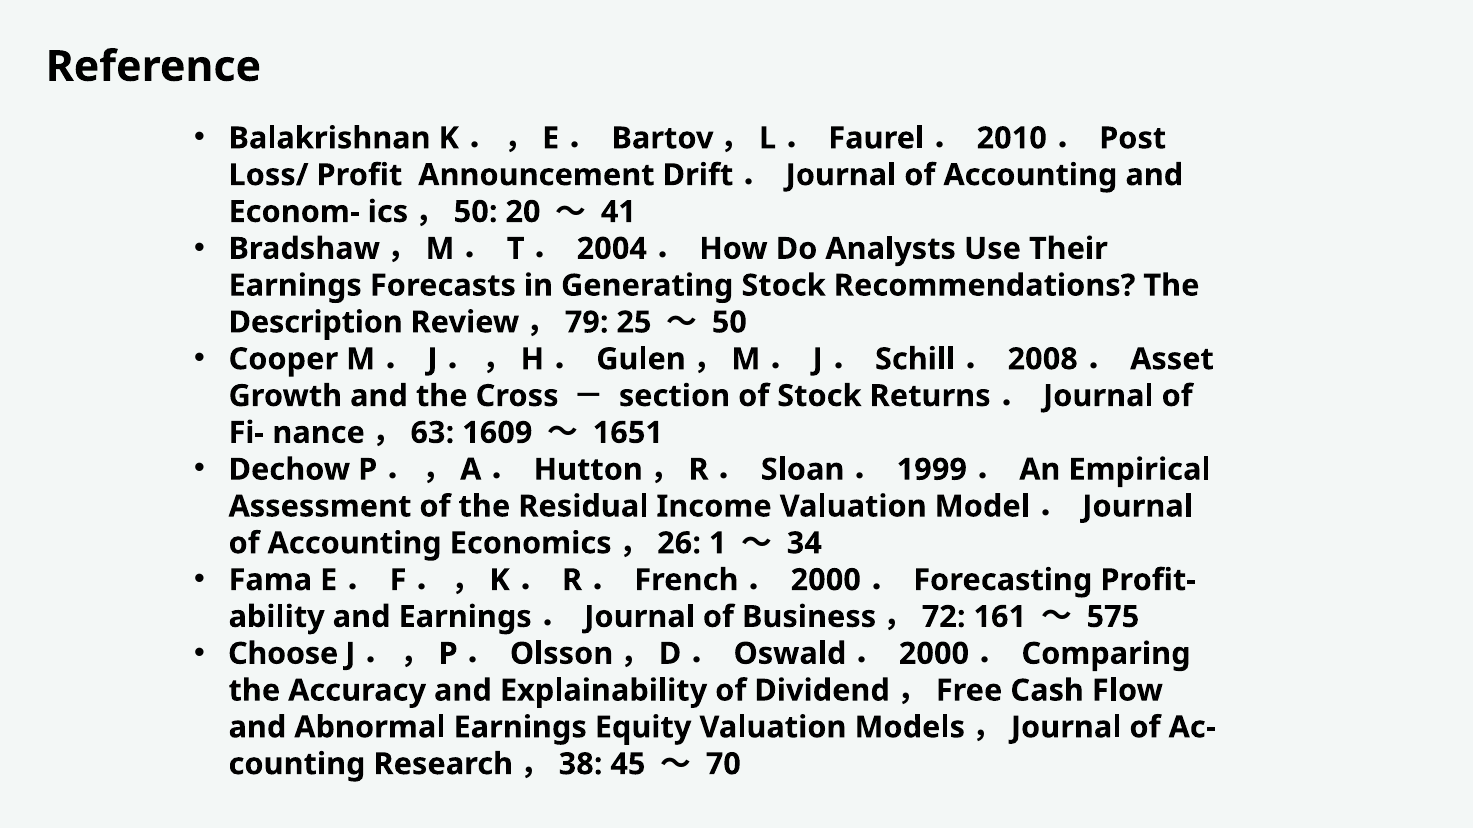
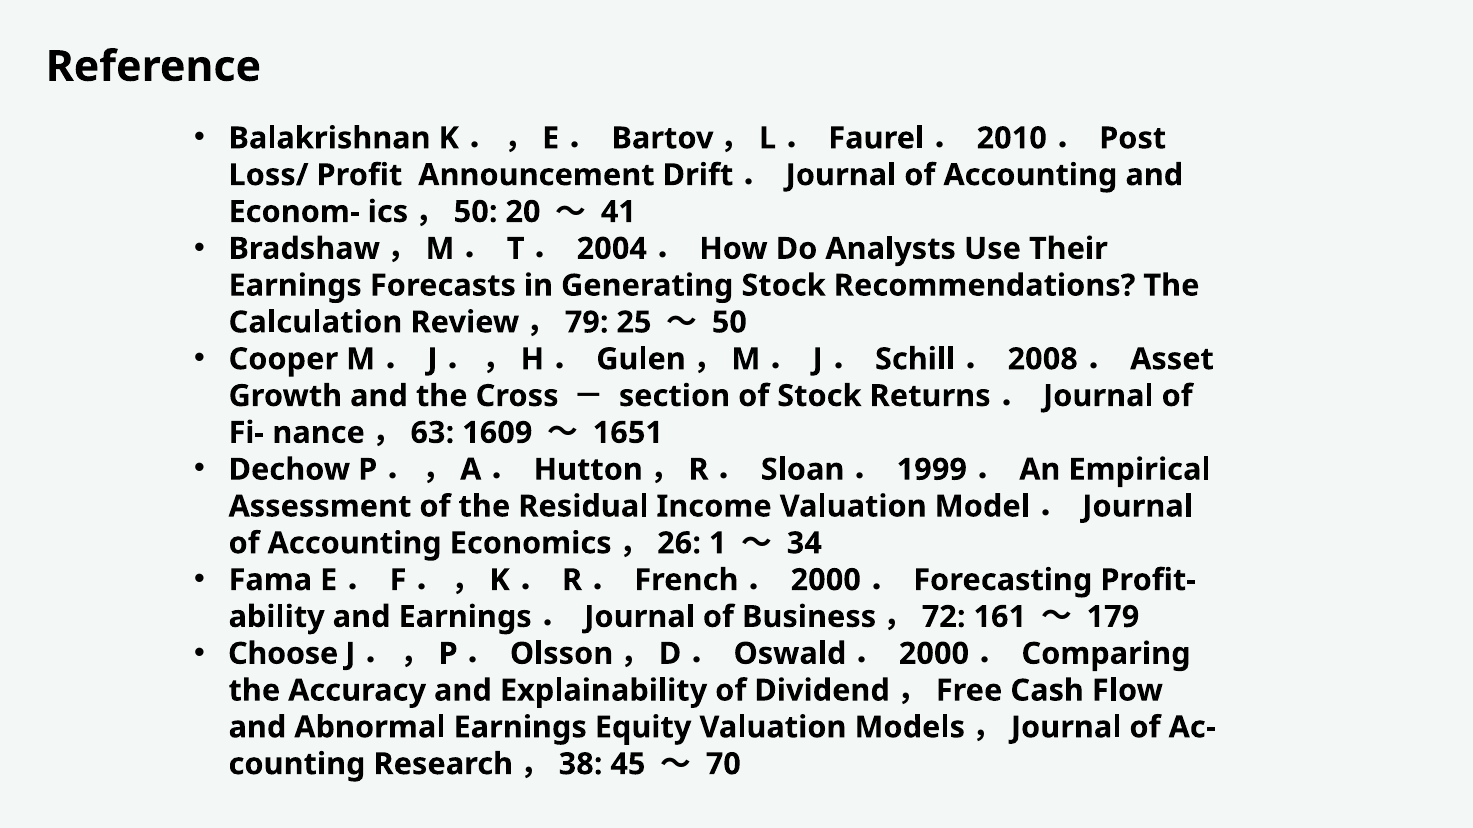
Description: Description -> Calculation (315, 323)
575: 575 -> 179 (1113, 617)
